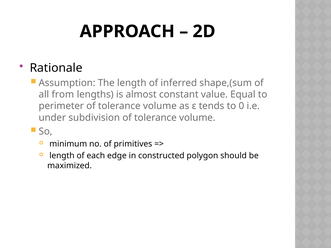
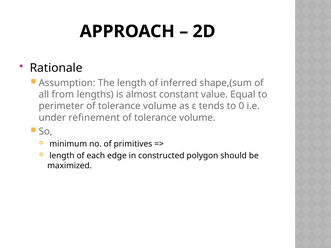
subdivision: subdivision -> refinement (94, 118)
